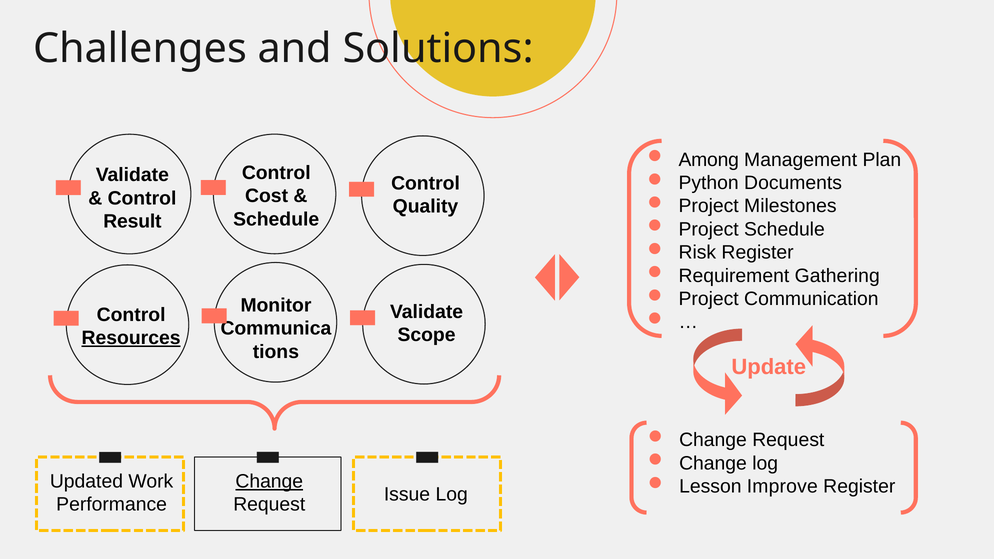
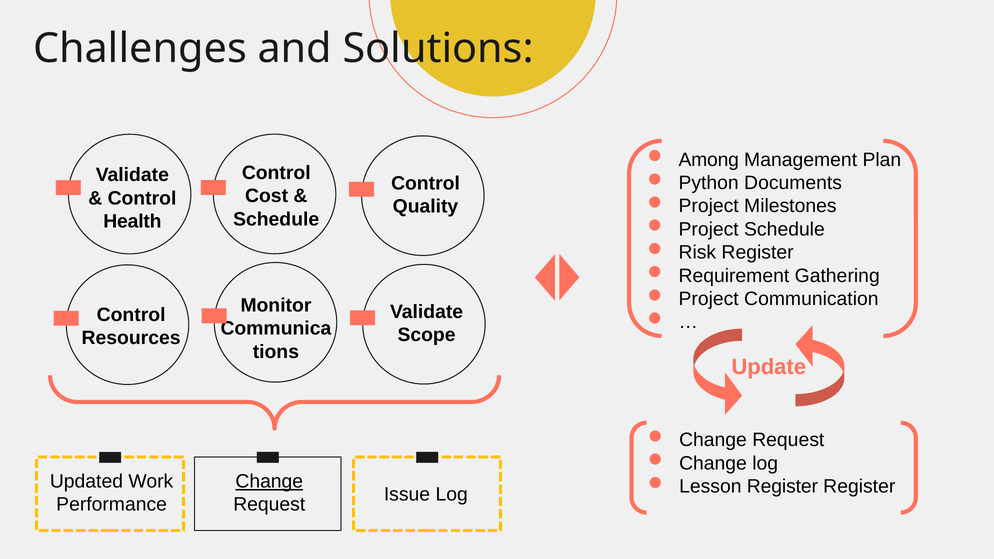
Result: Result -> Health (132, 221)
Resources underline: present -> none (131, 338)
Lesson Improve: Improve -> Register (782, 487)
